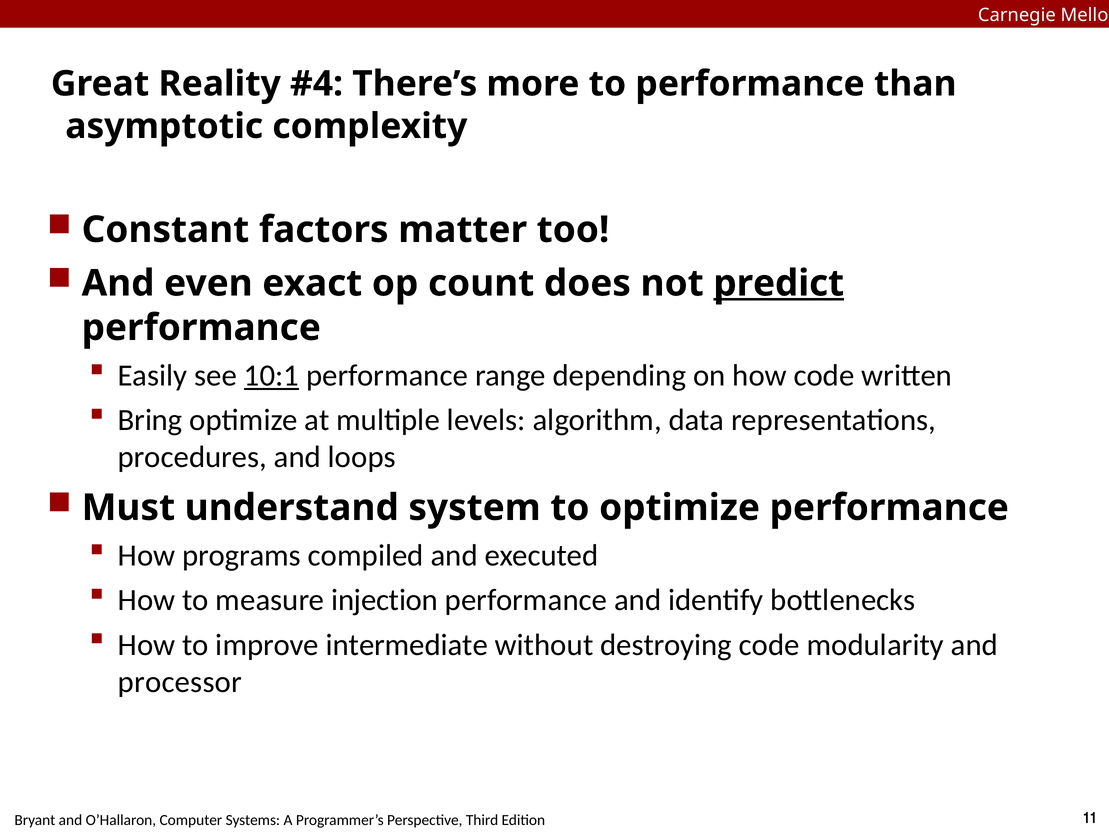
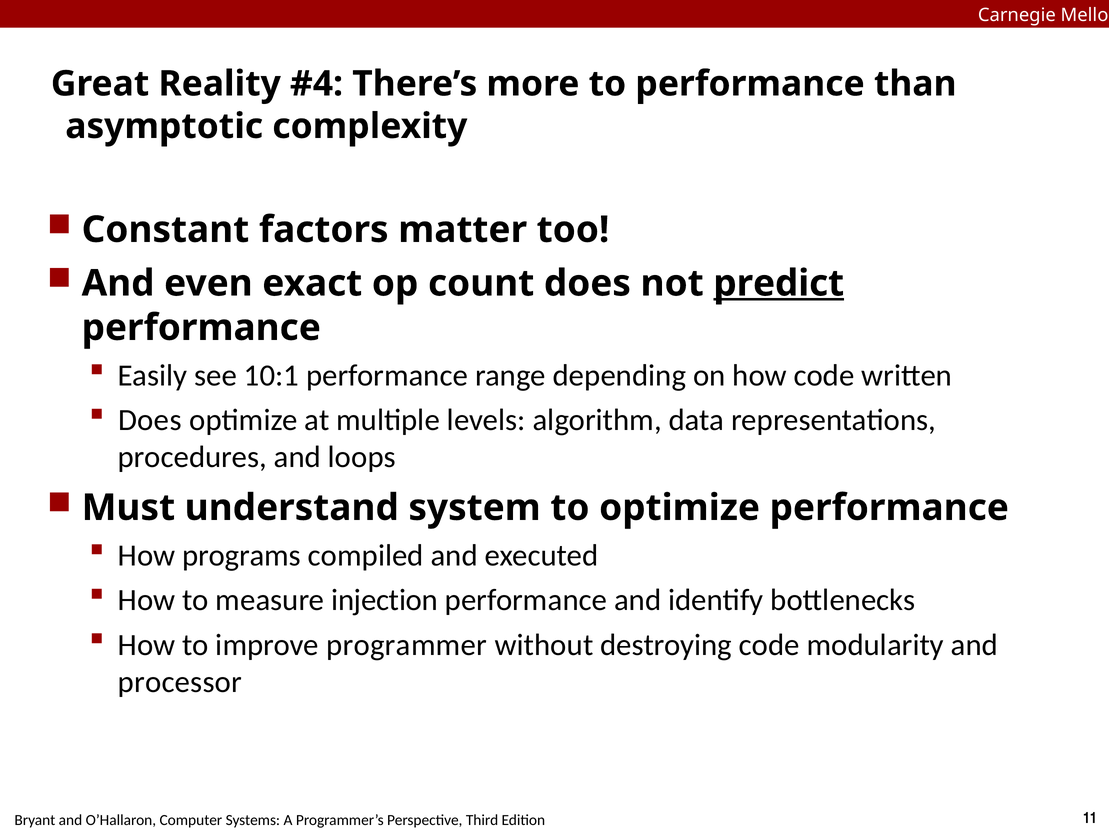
10:1 underline: present -> none (271, 376)
Bring: Bring -> Does (150, 420)
intermediate: intermediate -> programmer (407, 645)
